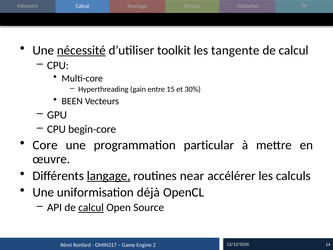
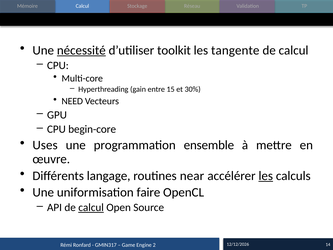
BEEN: BEEN -> NEED (72, 101)
Core: Core -> Uses (45, 145)
particular: particular -> ensemble (209, 145)
langage underline: present -> none (109, 176)
les underline: none -> present (266, 176)
déjà: déjà -> faire (148, 192)
